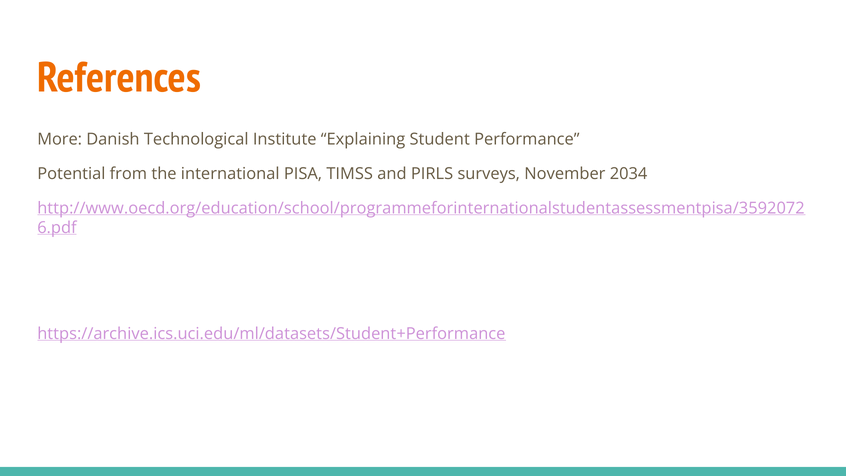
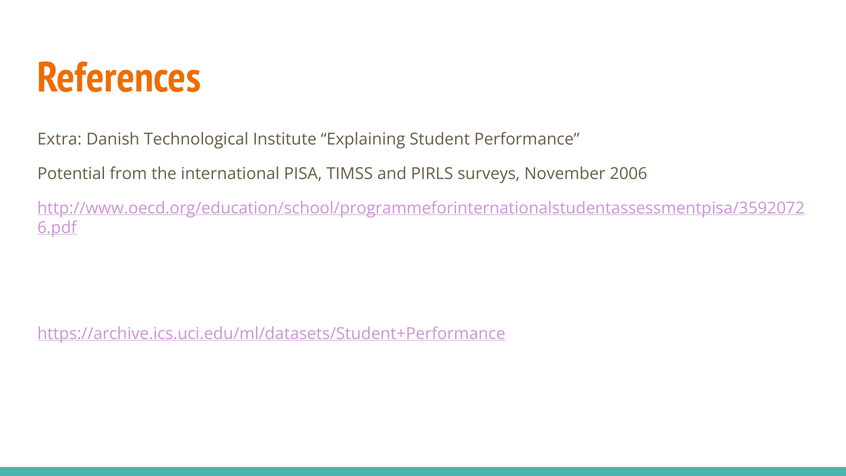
More: More -> Extra (60, 139)
2034: 2034 -> 2006 (629, 174)
